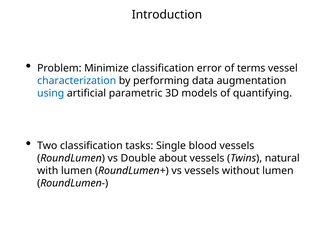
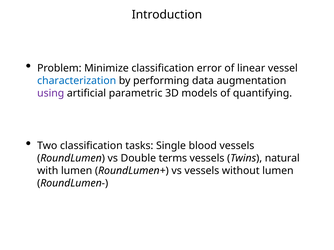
terms: terms -> linear (251, 68)
using colour: blue -> purple (51, 93)
about: about -> terms (173, 158)
